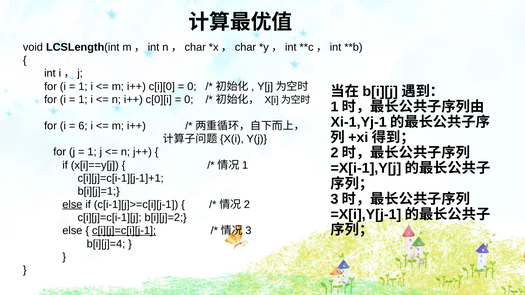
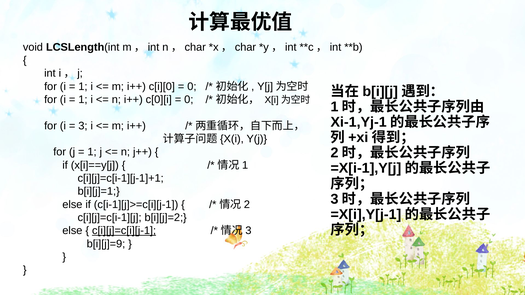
6: 6 -> 3 (83, 126)
else underline: present -> none (72, 205)
b[i][j]=4: b[i][j]=4 -> b[i][j]=9 (106, 244)
